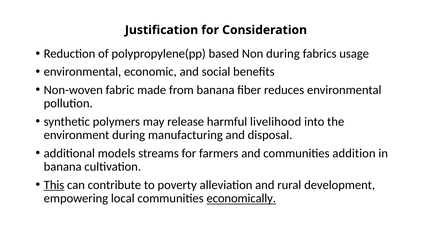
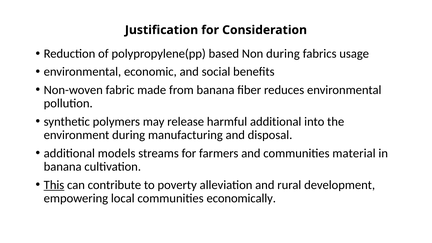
harmful livelihood: livelihood -> additional (276, 122)
addition: addition -> material (354, 153)
economically underline: present -> none (241, 198)
